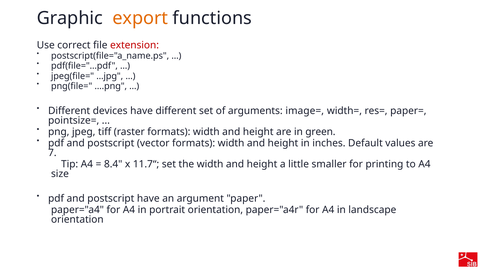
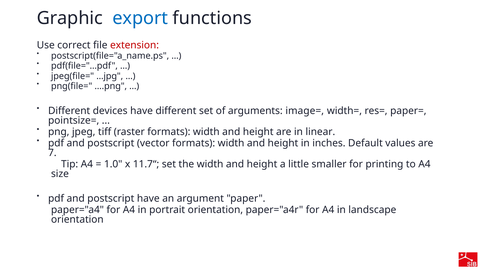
export colour: orange -> blue (140, 18)
green: green -> linear (320, 132)
8.4: 8.4 -> 1.0 (113, 164)
